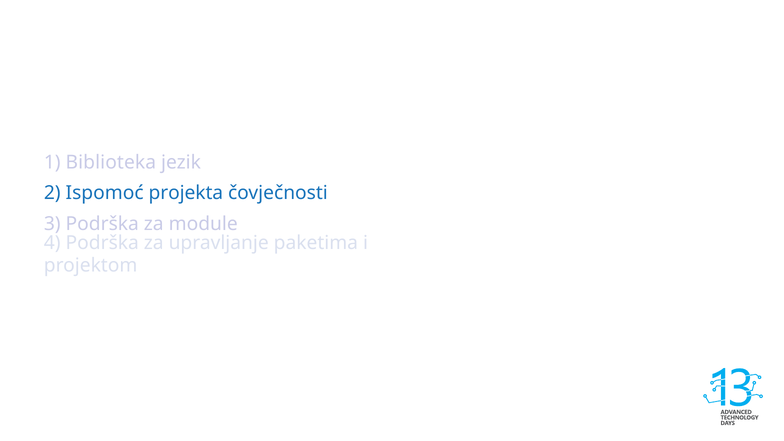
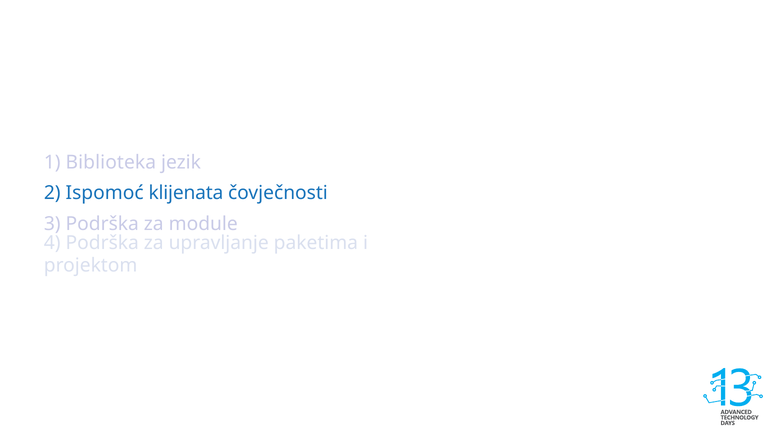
projekta: projekta -> klijenata (186, 193)
